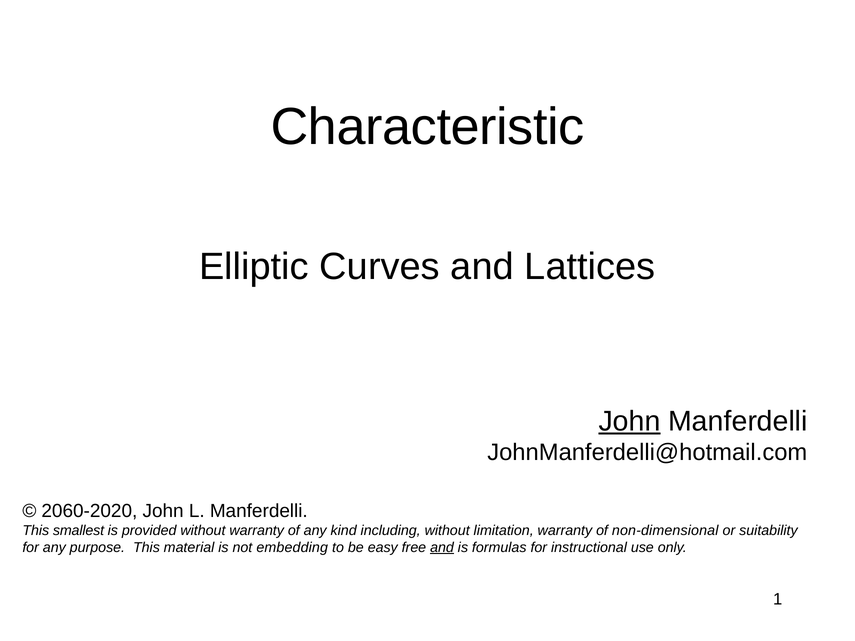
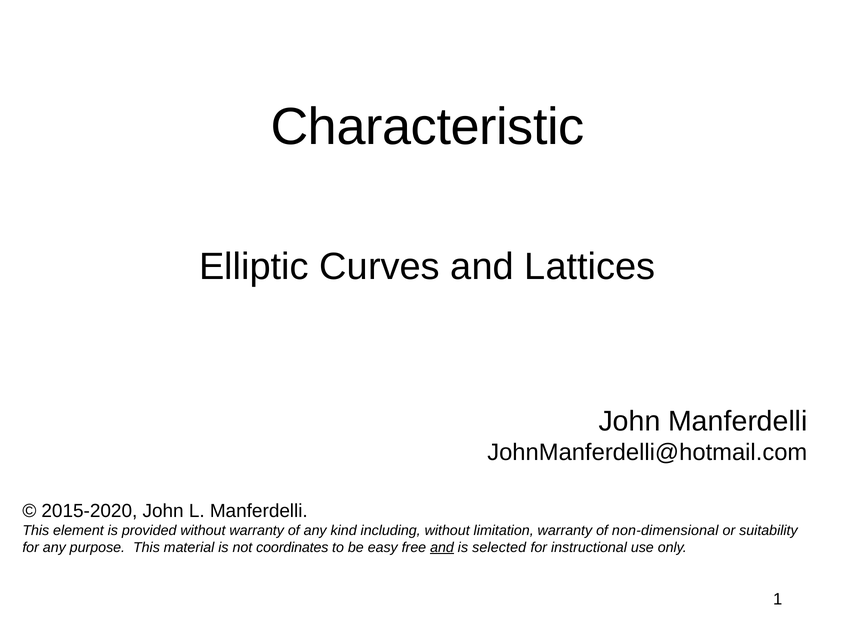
John underline: present -> none (630, 421)
2060-2020: 2060-2020 -> 2015-2020 (89, 511)
smallest: smallest -> element (78, 531)
embedding: embedding -> coordinates (292, 548)
formulas: formulas -> selected (499, 548)
